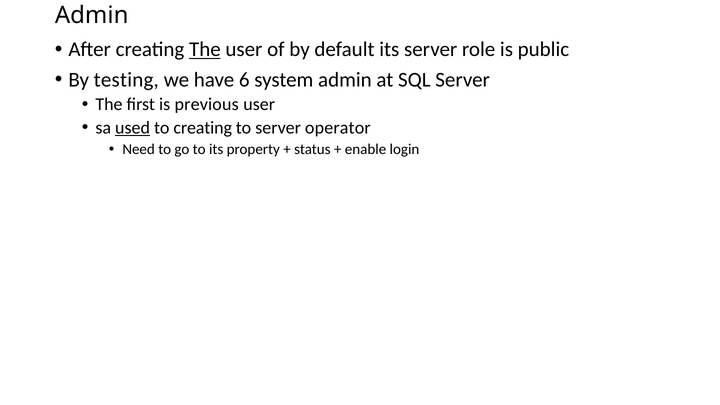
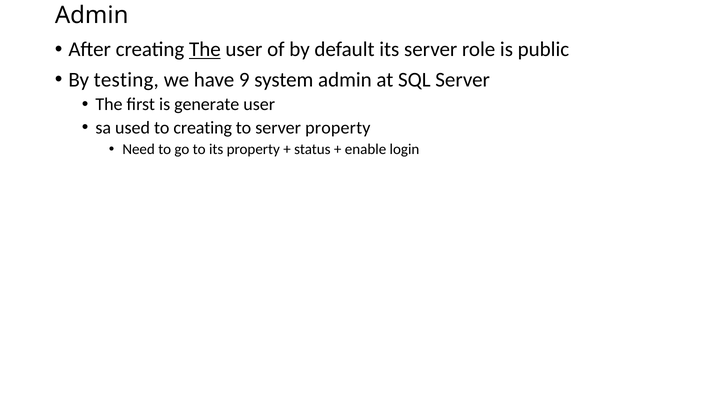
6: 6 -> 9 (244, 80)
previous: previous -> generate (207, 105)
used underline: present -> none (133, 128)
server operator: operator -> property (338, 128)
